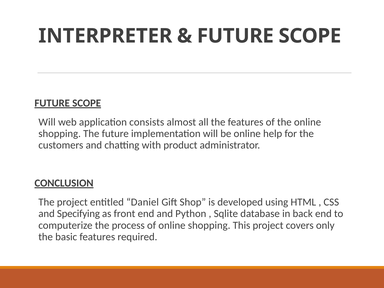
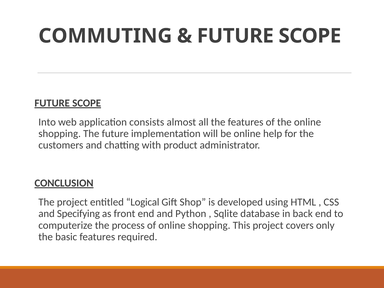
INTERPRETER: INTERPRETER -> COMMUTING (105, 36)
Will: Will -> Into (47, 122)
Daniel: Daniel -> Logical (143, 202)
